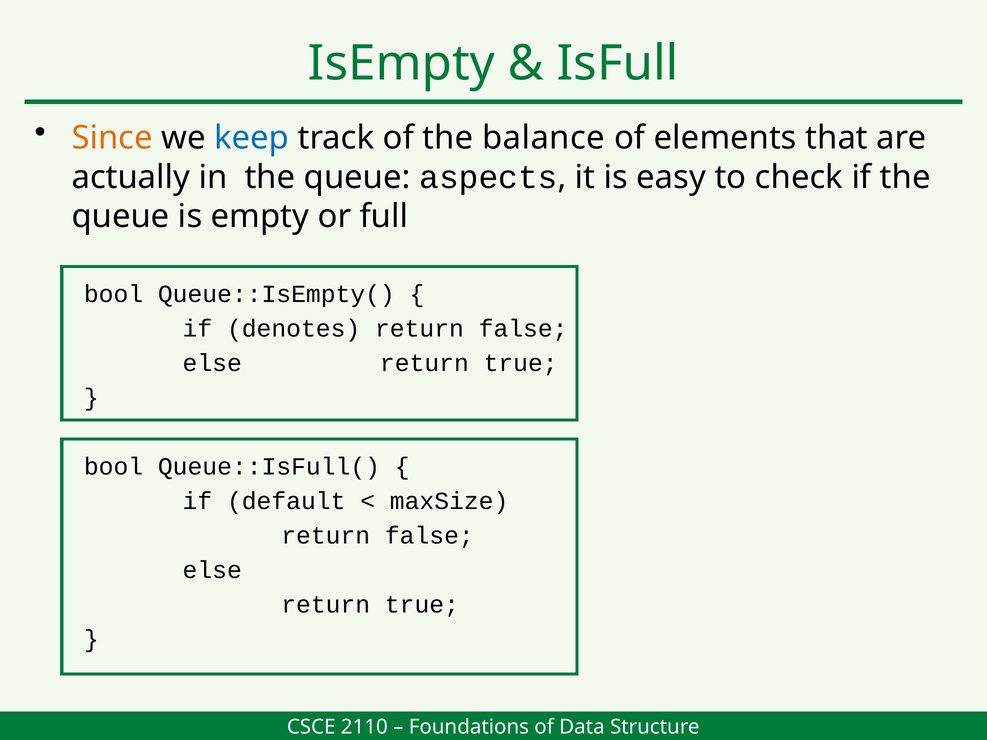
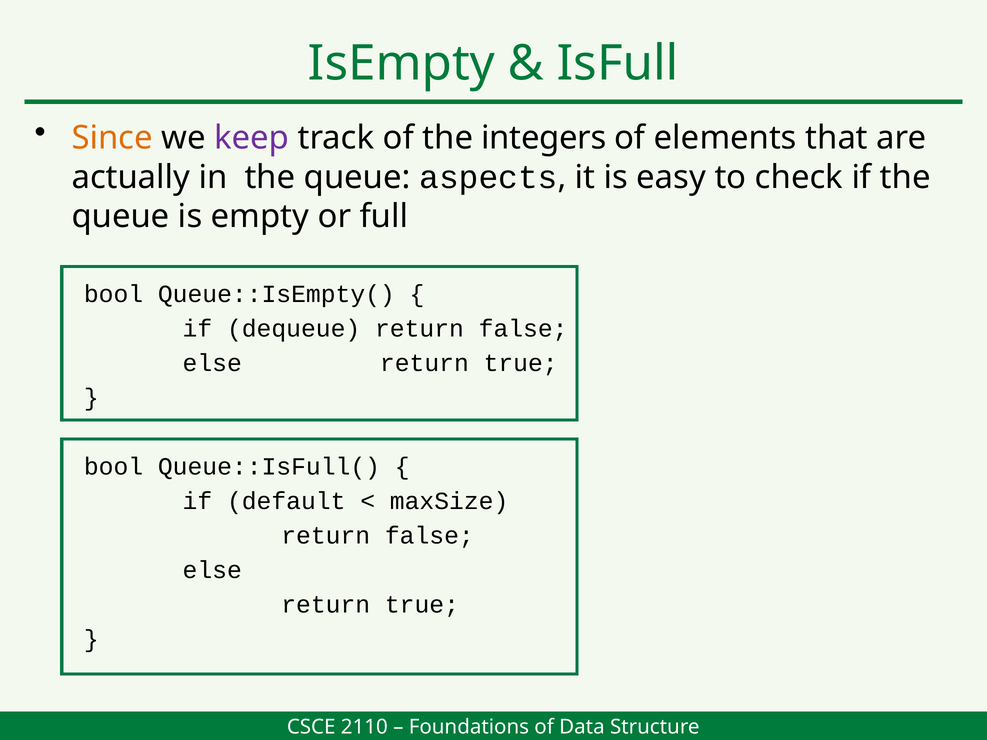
keep colour: blue -> purple (252, 138)
balance: balance -> integers (544, 138)
denotes: denotes -> dequeue (294, 329)
